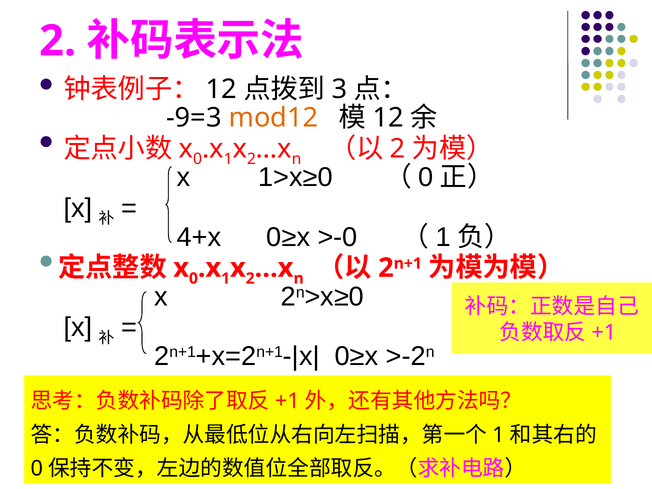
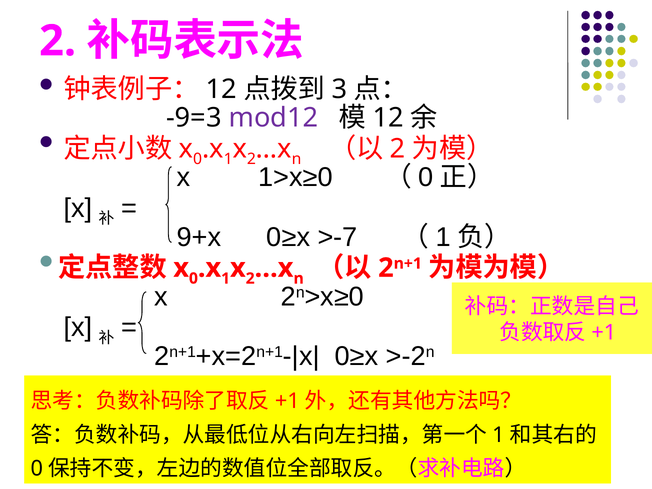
mod12 colour: orange -> purple (273, 118)
4+x: 4+x -> 9+x (199, 237)
>-0: >-0 -> >-7 (338, 237)
